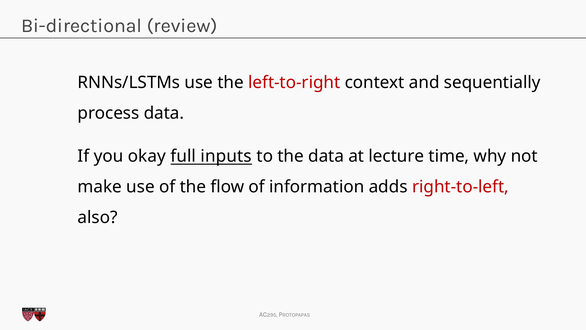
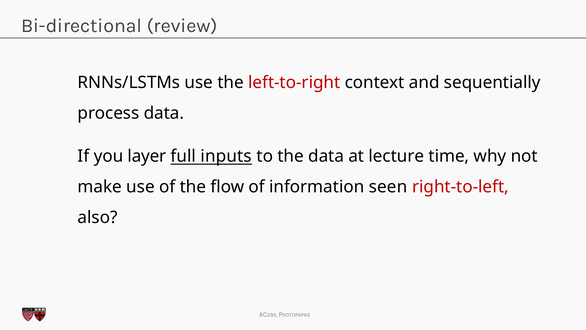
okay: okay -> layer (147, 156)
adds: adds -> seen (388, 187)
